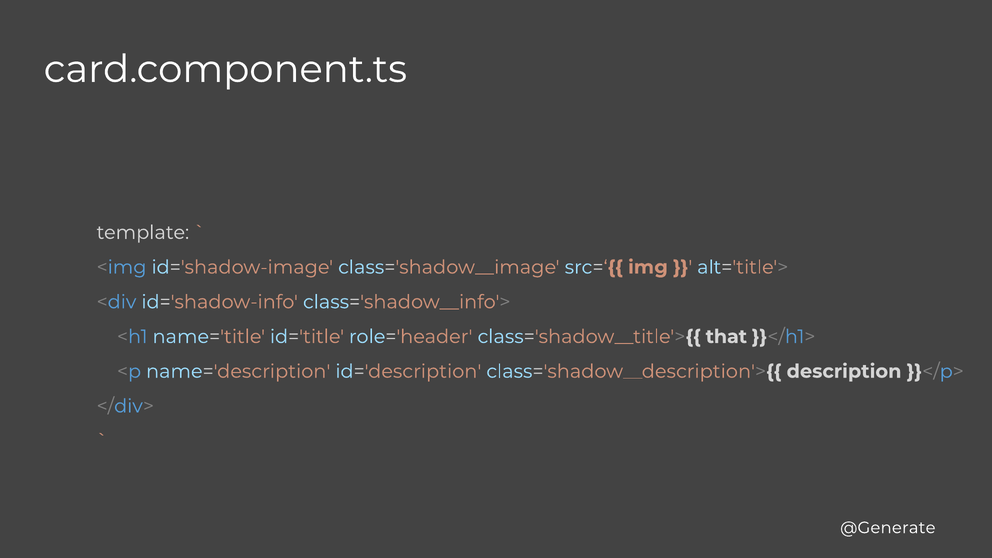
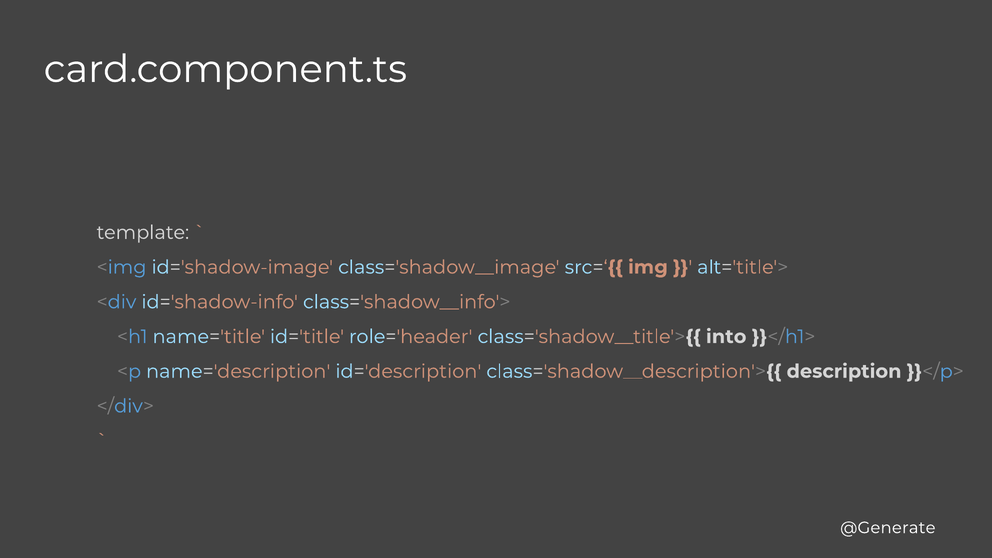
that: that -> into (726, 337)
